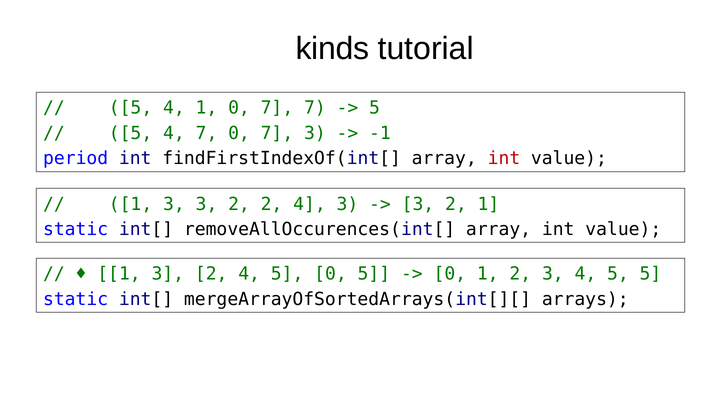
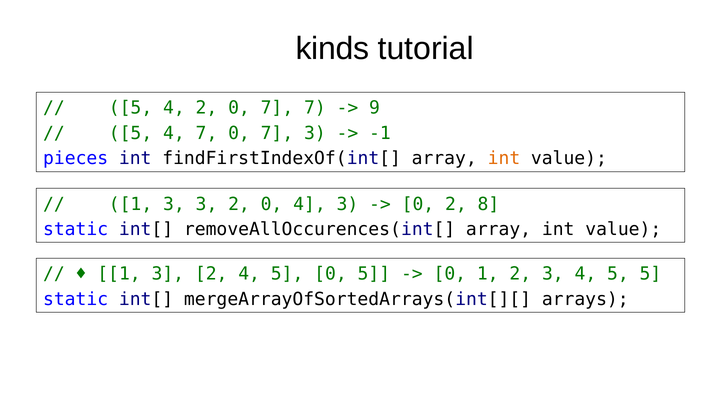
4 1: 1 -> 2 (206, 108)
5: 5 -> 9 (375, 108)
period: period -> pieces (76, 158)
int colour: red -> orange (504, 158)
3 2 2: 2 -> 0 (272, 204)
3: 3 -> 0 (418, 204)
2 1: 1 -> 8 (488, 204)
